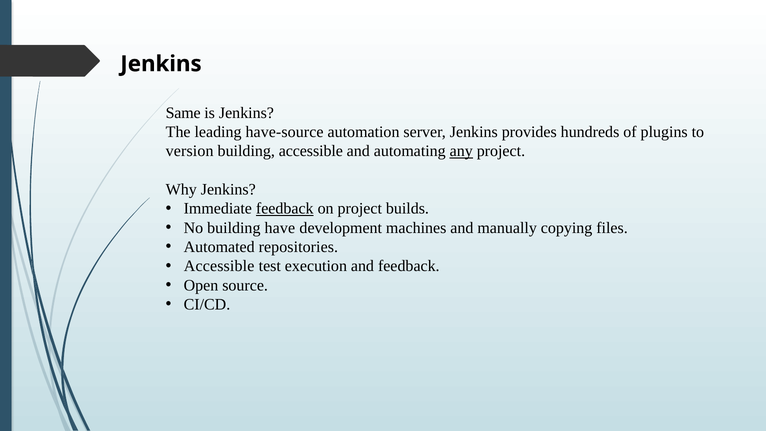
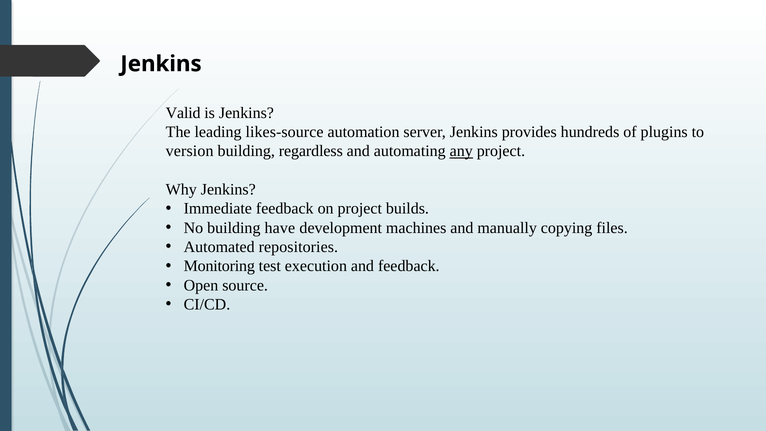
Same: Same -> Valid (183, 113)
have-source: have-source -> likes-source (285, 132)
building accessible: accessible -> regardless (311, 151)
feedback underline: present -> none (285, 209)
Accessible: Accessible -> Monitoring (219, 266)
